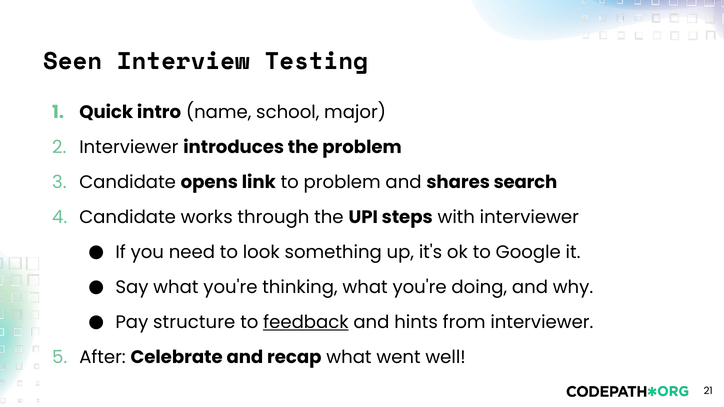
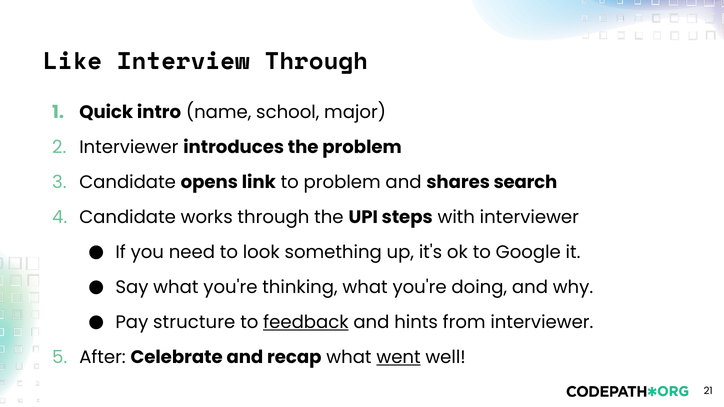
Seen: Seen -> Like (73, 62)
Interview Testing: Testing -> Through (316, 62)
went underline: none -> present (399, 358)
